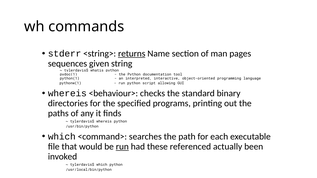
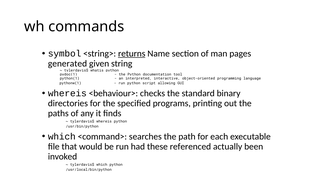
stderr: stderr -> symbol (65, 54)
sequences: sequences -> generated (67, 64)
run underline: present -> none (122, 147)
